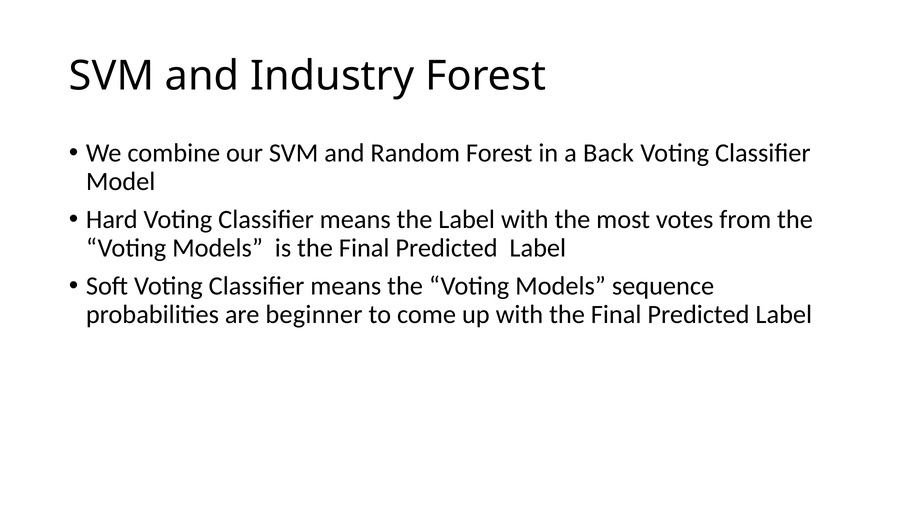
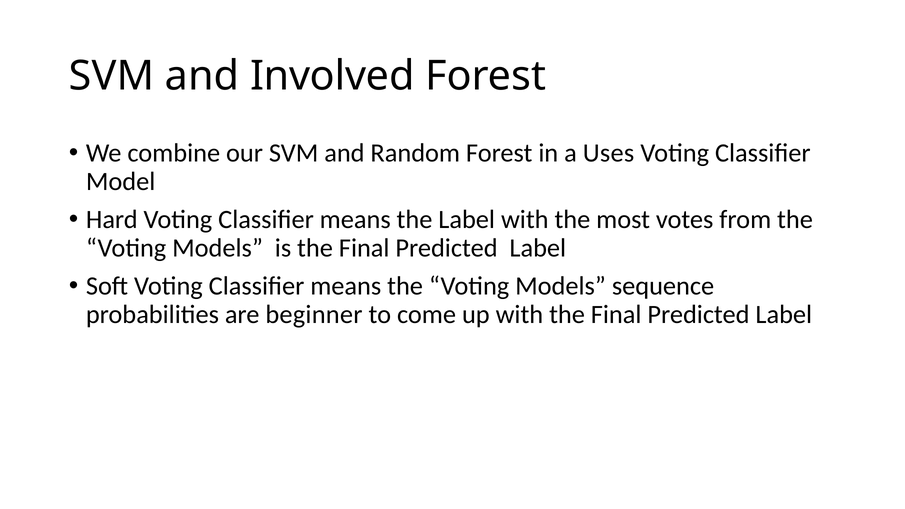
Industry: Industry -> Involved (332, 76)
Back: Back -> Uses (609, 153)
